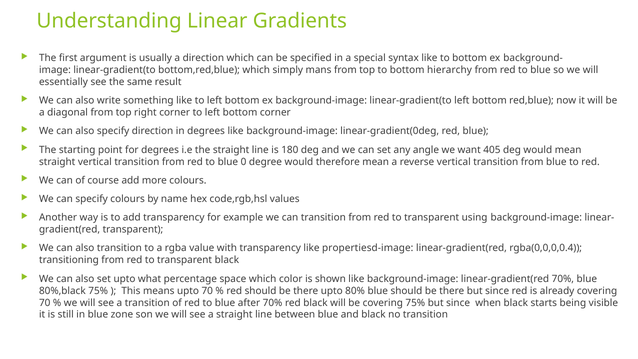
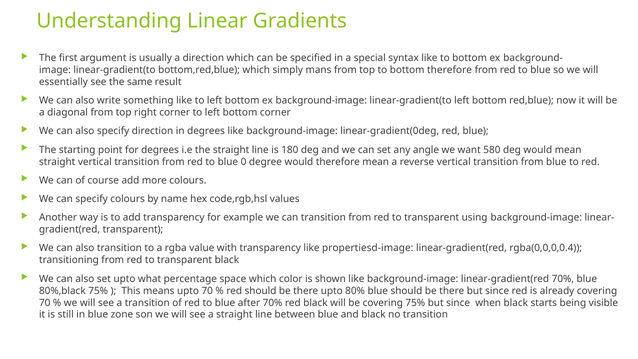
bottom hierarchy: hierarchy -> therefore (450, 70)
405: 405 -> 580 (492, 150)
